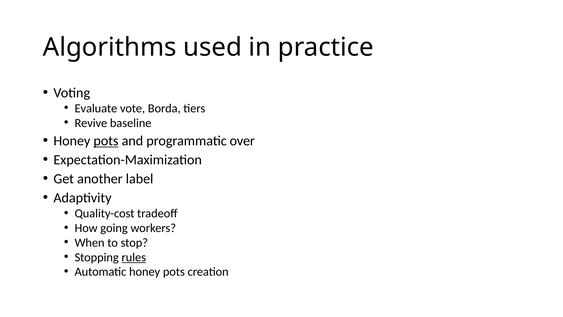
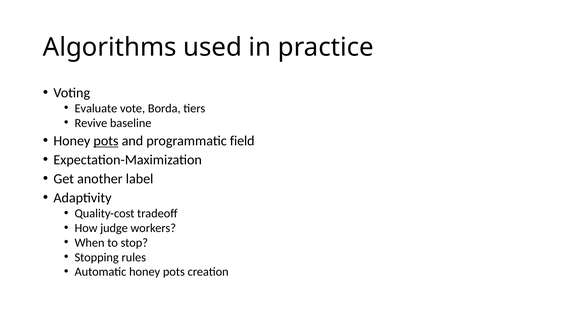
over: over -> field (242, 141)
going: going -> judge (114, 228)
rules underline: present -> none (134, 257)
